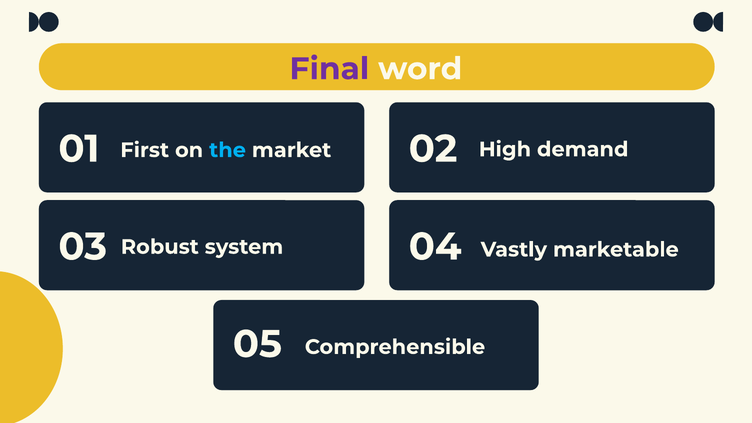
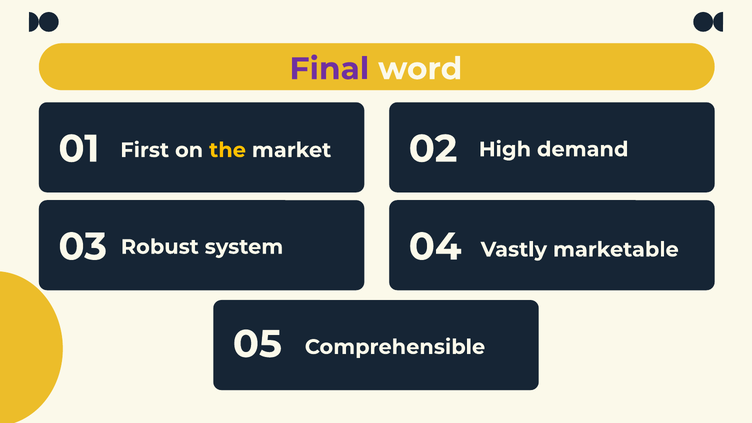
the colour: light blue -> yellow (228, 150)
